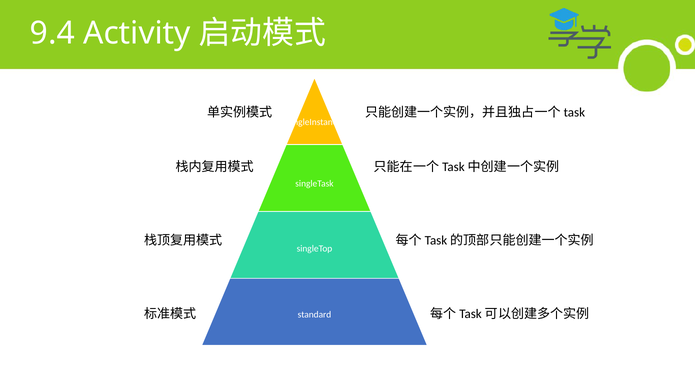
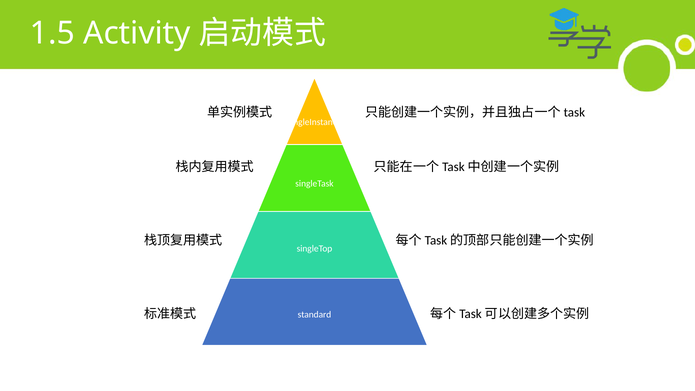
9.4: 9.4 -> 1.5 (52, 33)
